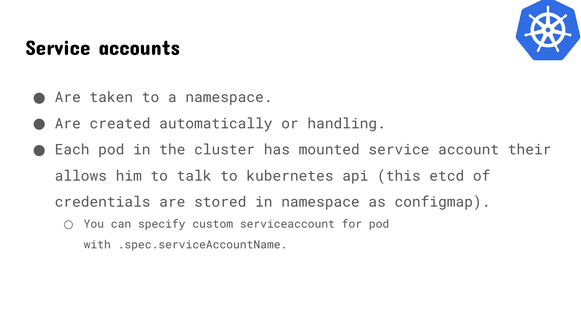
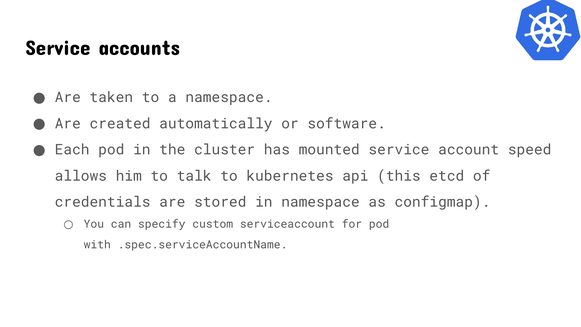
handling: handling -> software (347, 124)
their: their -> speed (530, 150)
